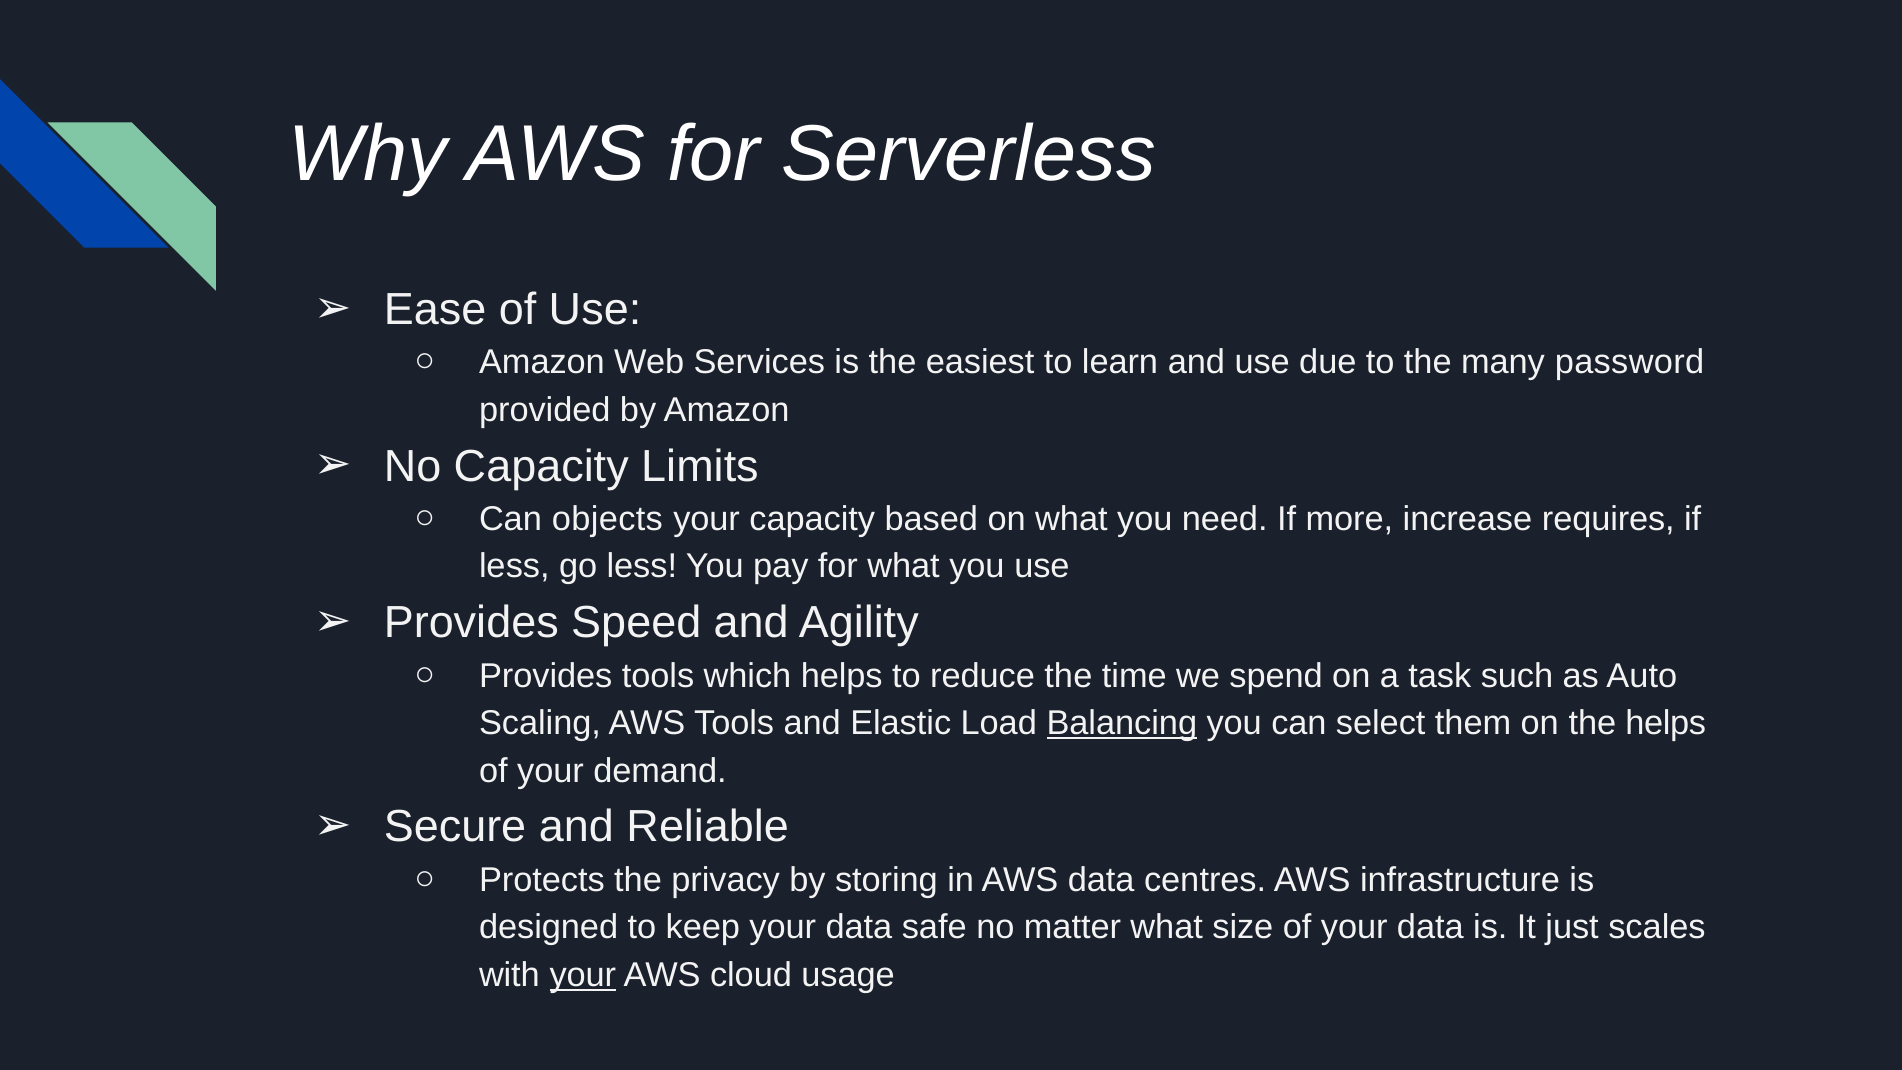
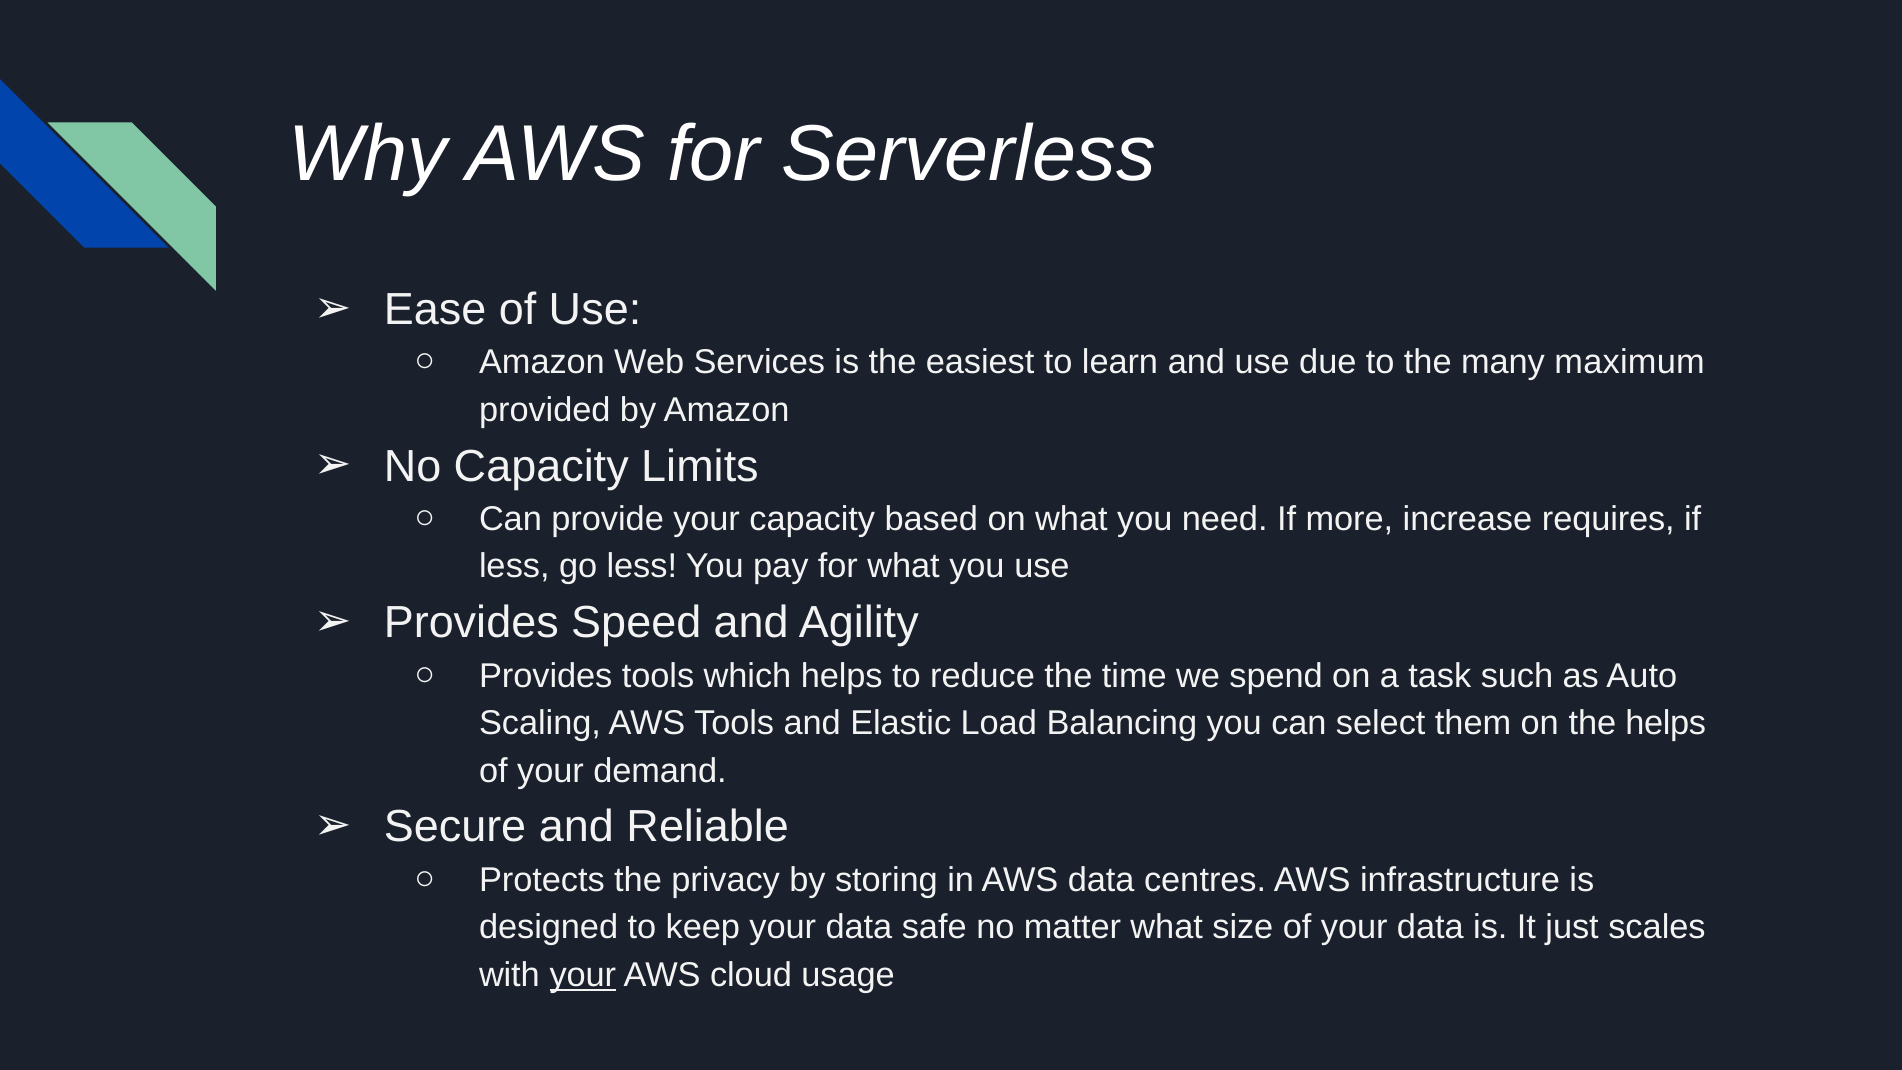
password: password -> maximum (1630, 362)
objects: objects -> provide (608, 519)
Balancing underline: present -> none (1122, 723)
